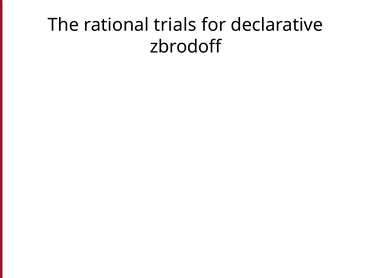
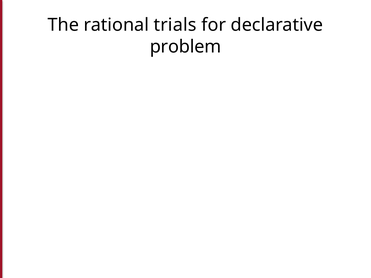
zbrodoff: zbrodoff -> problem (186, 47)
